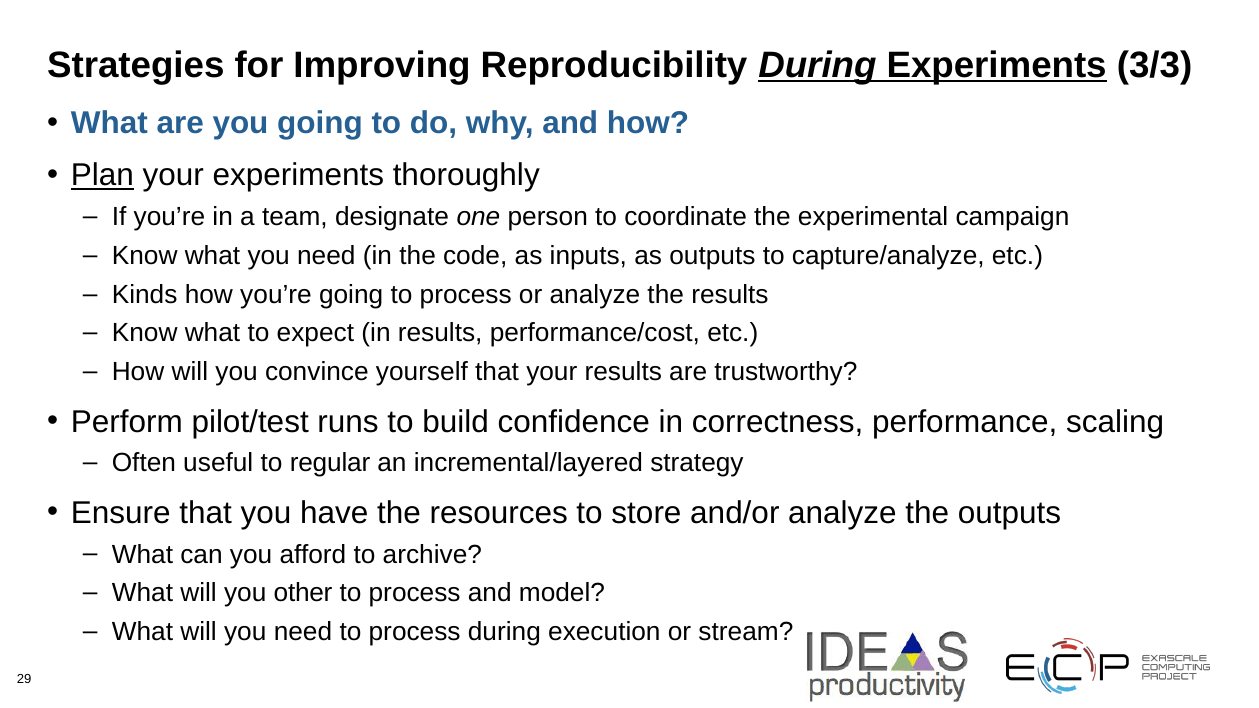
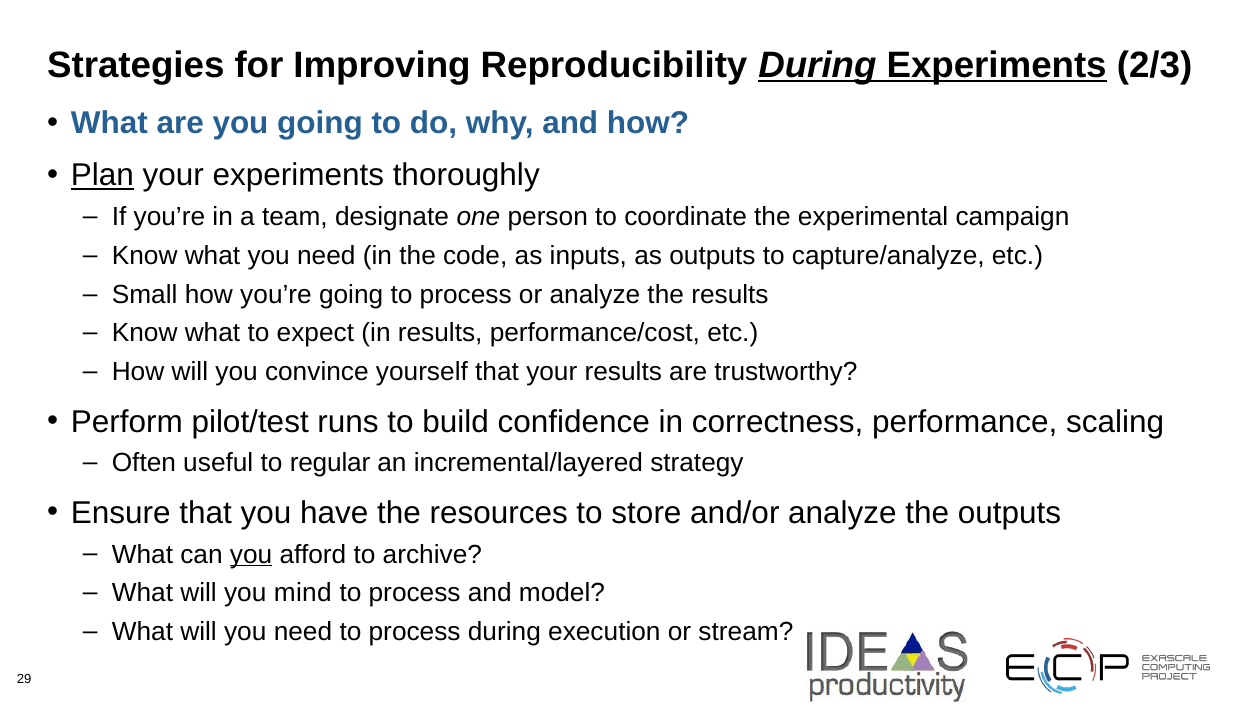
3/3: 3/3 -> 2/3 (1155, 65)
Kinds: Kinds -> Small (145, 295)
you underline: none -> present (251, 555)
other: other -> mind (303, 594)
